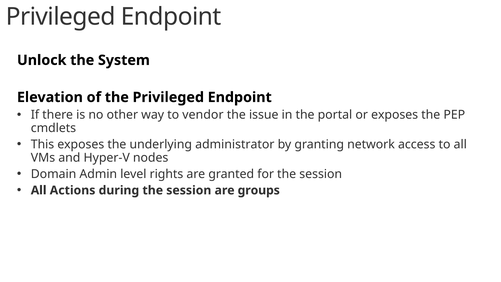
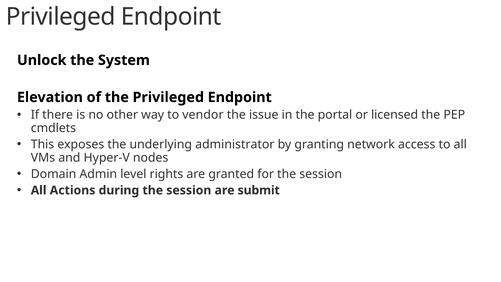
or exposes: exposes -> licensed (395, 115)
groups: groups -> submit (259, 190)
